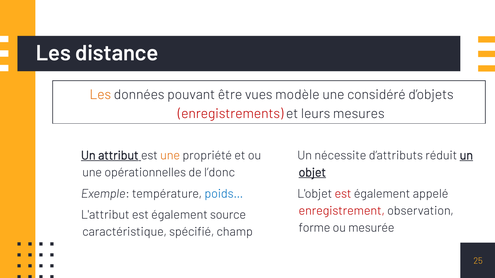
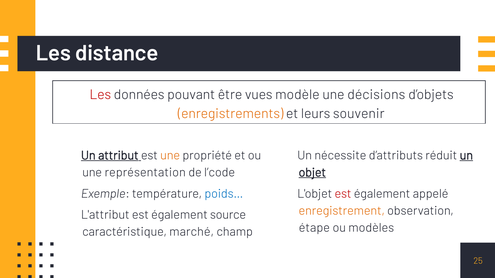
Les colour: orange -> red (100, 95)
considéré: considéré -> décisions (376, 95)
enregistrements colour: red -> orange (231, 114)
mesures: mesures -> souvenir (359, 114)
opérationnelles: opérationnelles -> représentation (145, 173)
l’donc: l’donc -> l’code (220, 173)
enregistrement colour: red -> orange (342, 211)
forme: forme -> étape (314, 228)
mesurée: mesurée -> modèles (371, 228)
spécifié: spécifié -> marché (192, 232)
